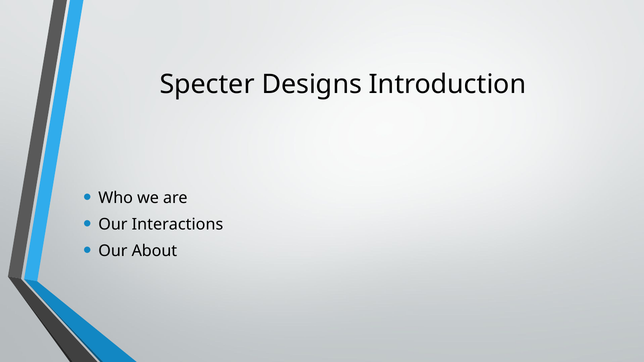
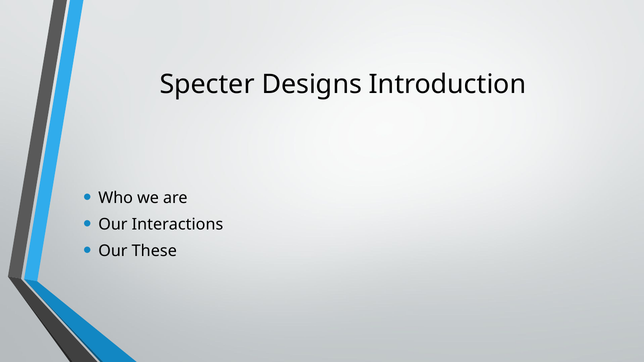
About: About -> These (154, 251)
